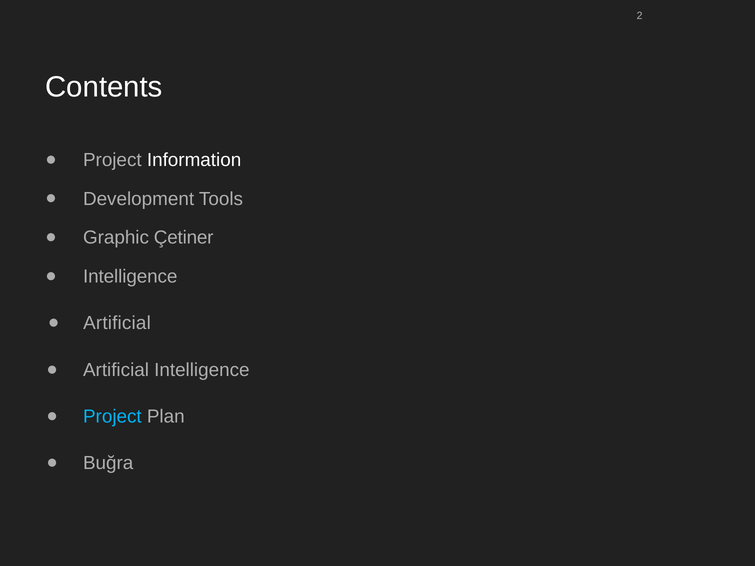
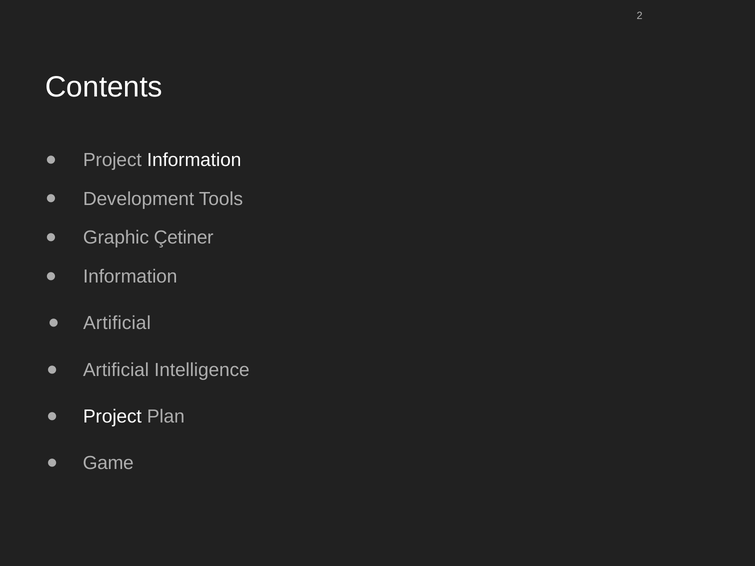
Intelligence: Intelligence -> Information (130, 277)
Project colour: light blue -> white (112, 417)
Buğra: Buğra -> Game (108, 463)
